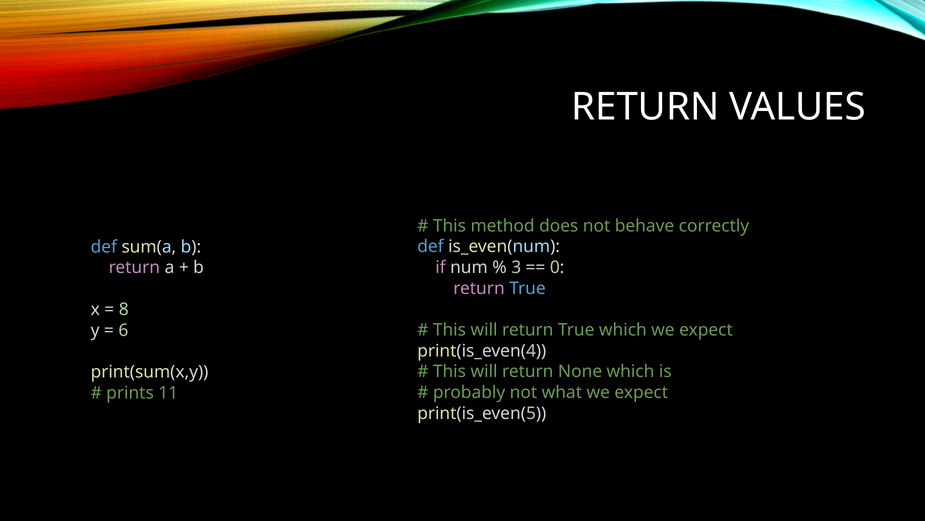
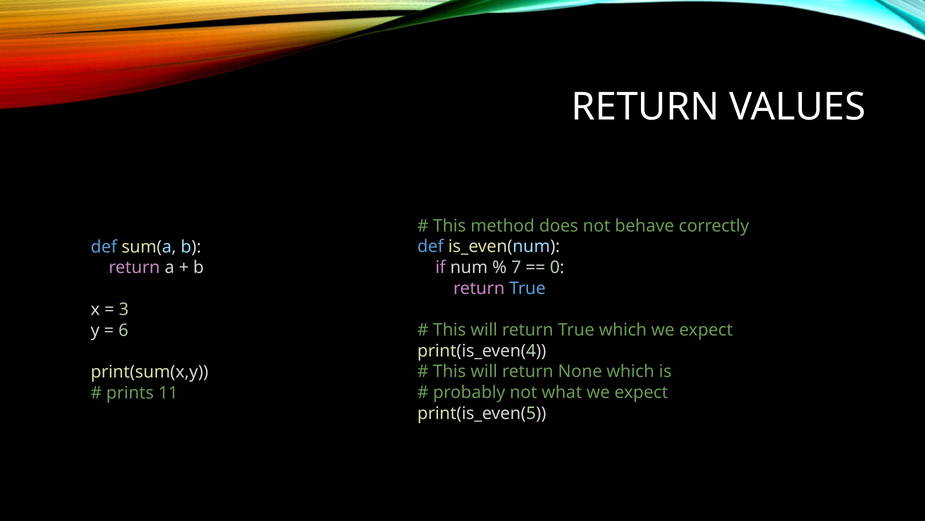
3: 3 -> 7 (516, 267)
8: 8 -> 3 (124, 309)
